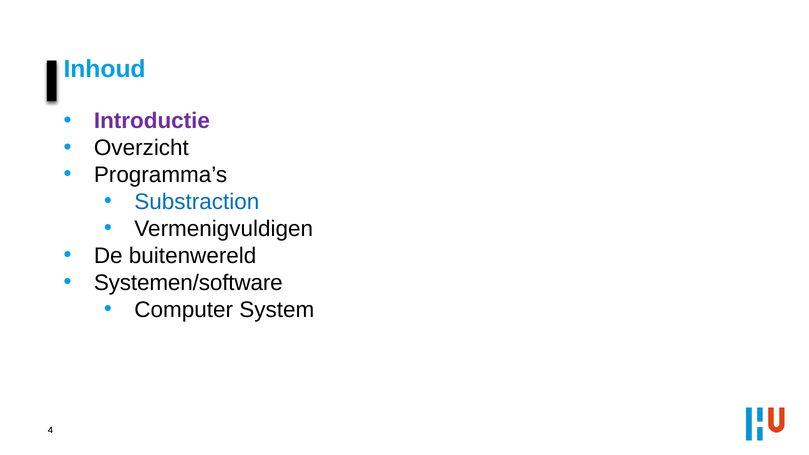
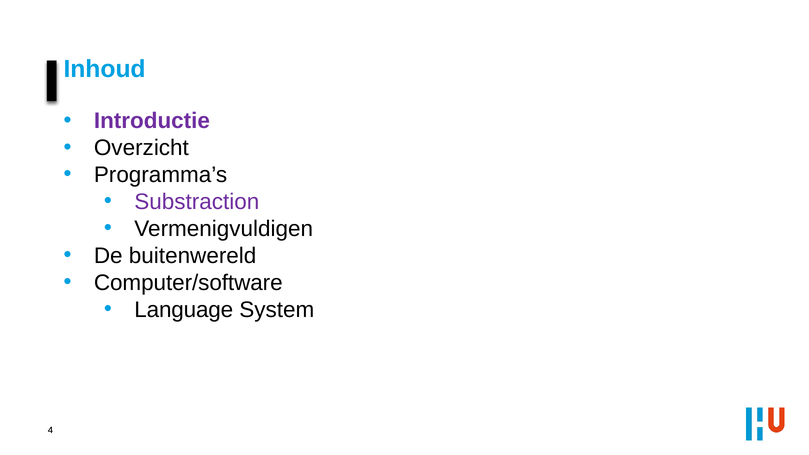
Substraction colour: blue -> purple (197, 202)
Systemen/software: Systemen/software -> Computer/software (188, 283)
Computer: Computer -> Language (184, 310)
